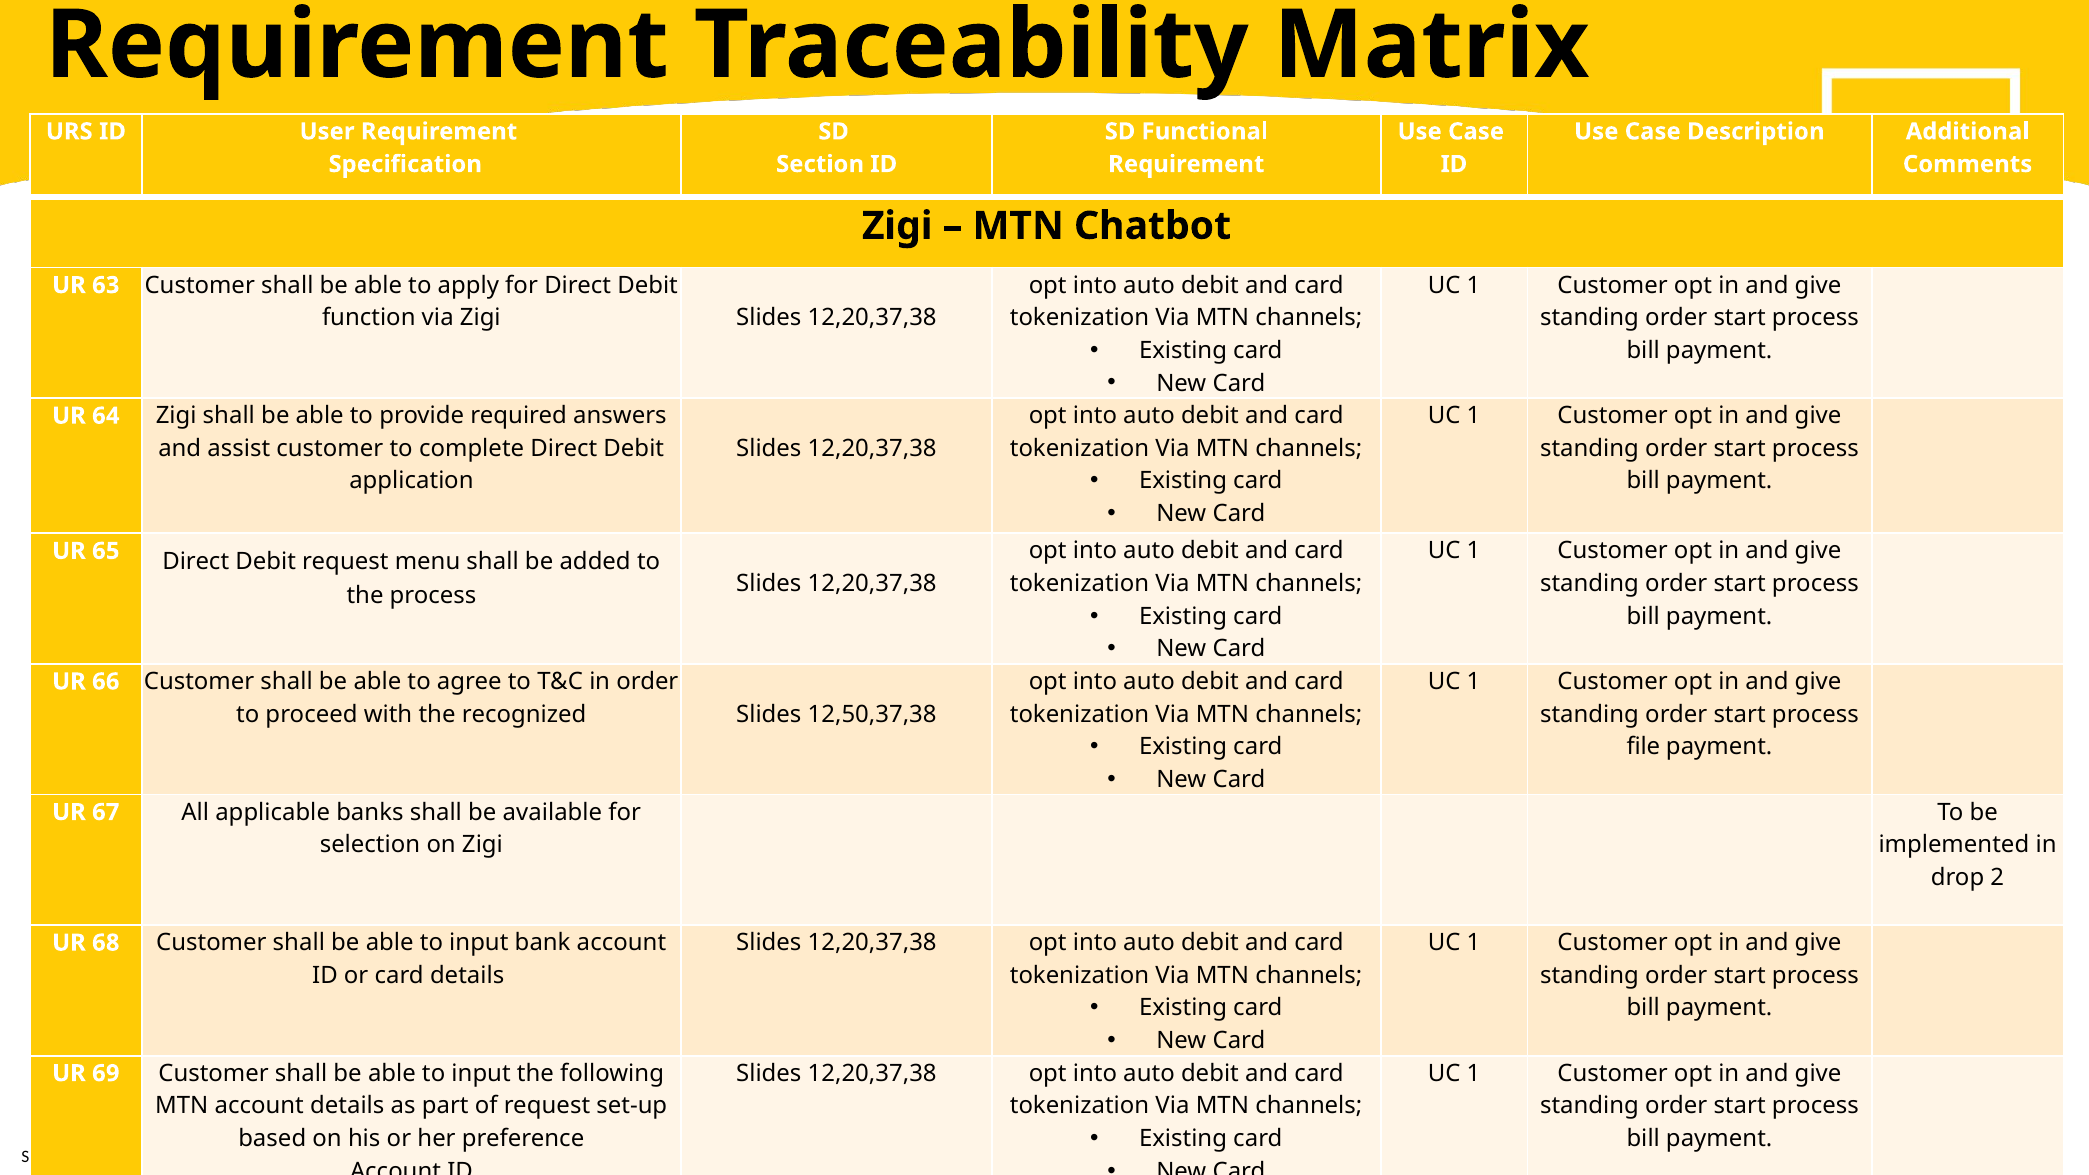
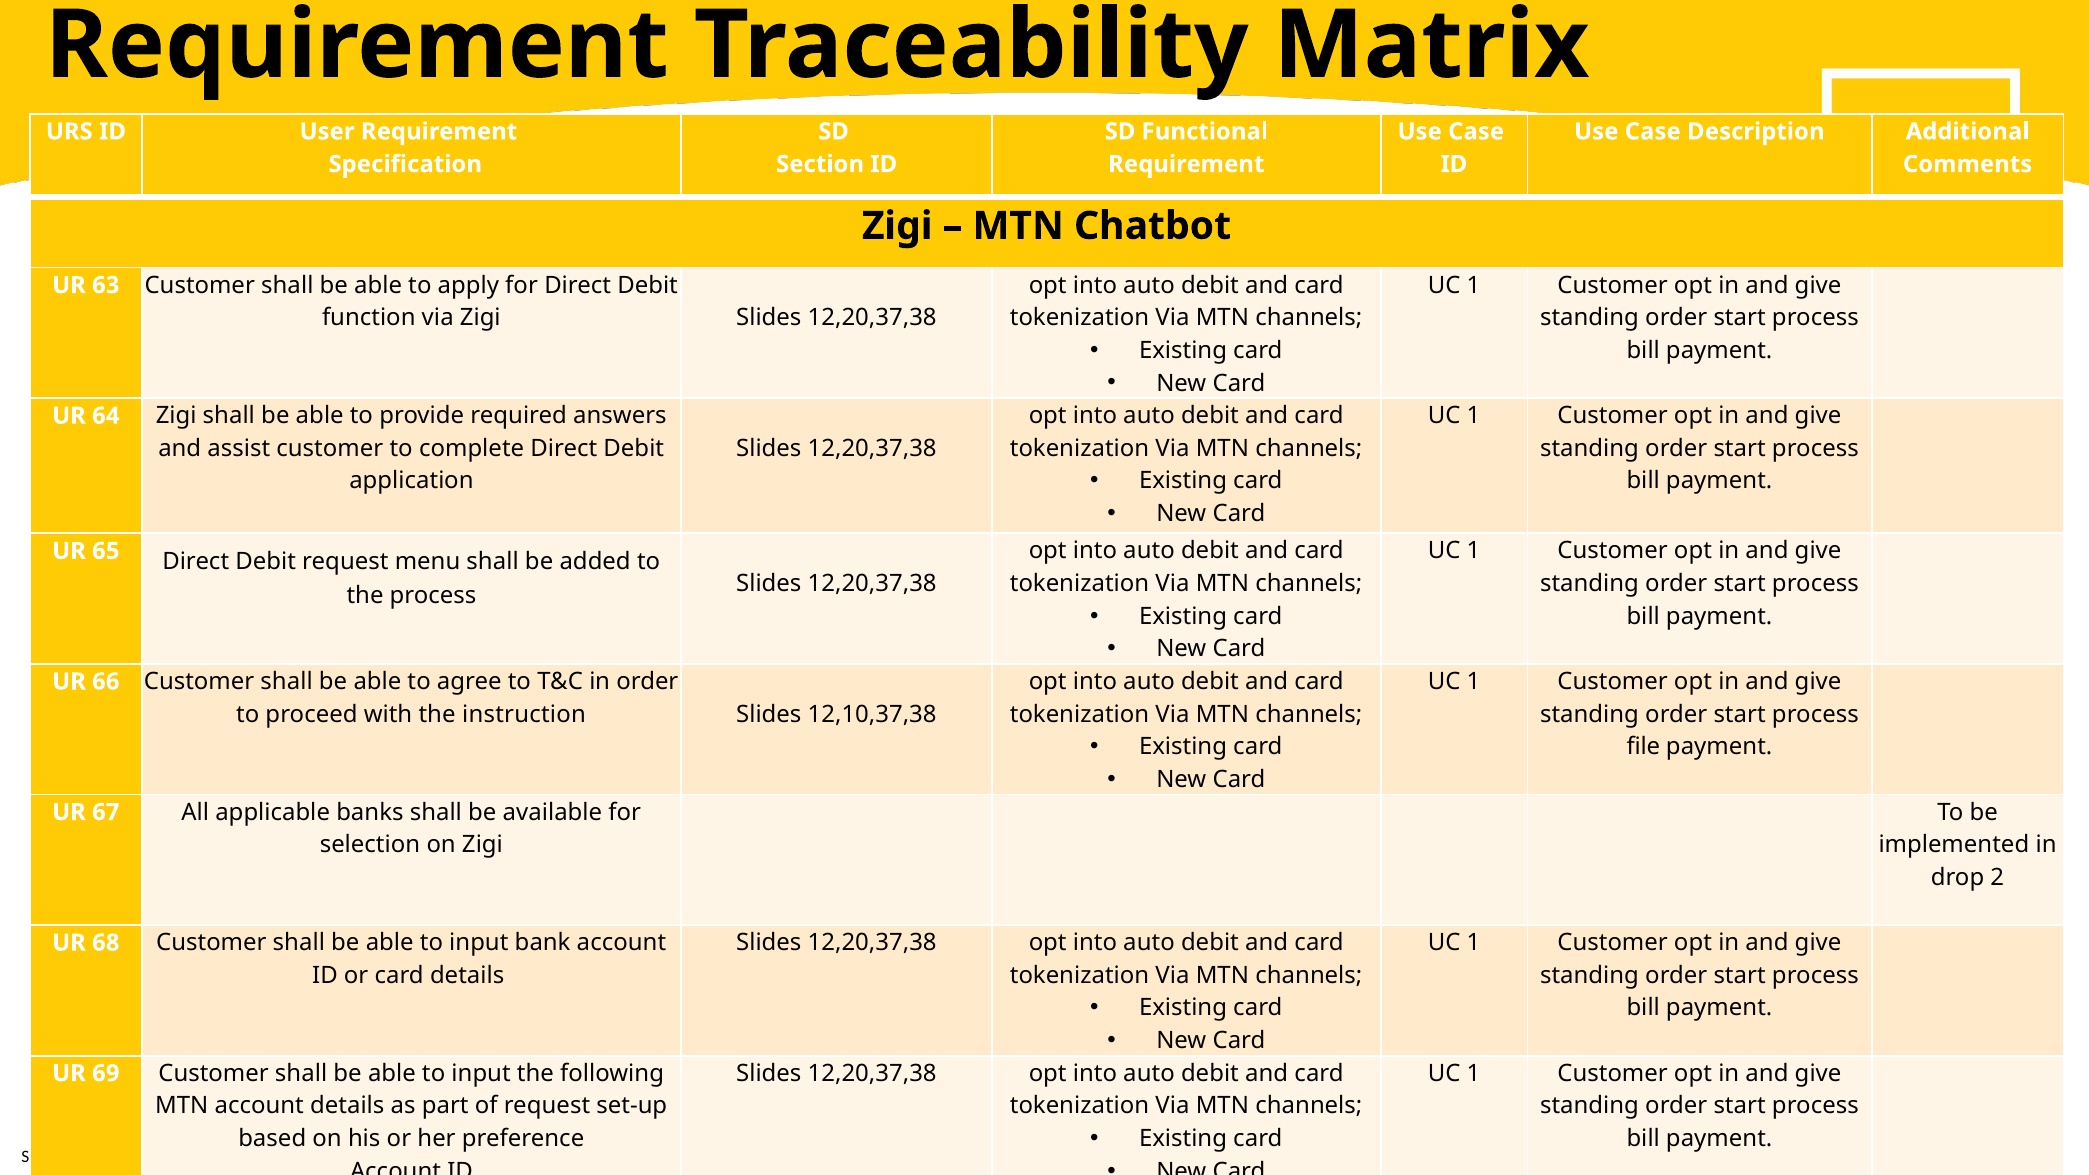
recognized: recognized -> instruction (524, 714)
12,50,37,38: 12,50,37,38 -> 12,10,37,38 (872, 714)
